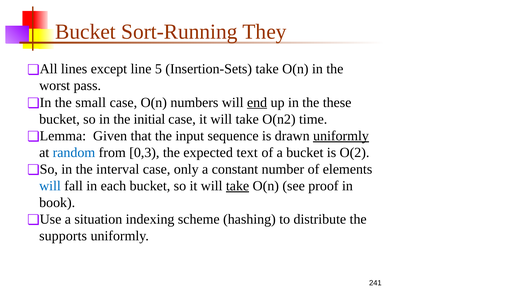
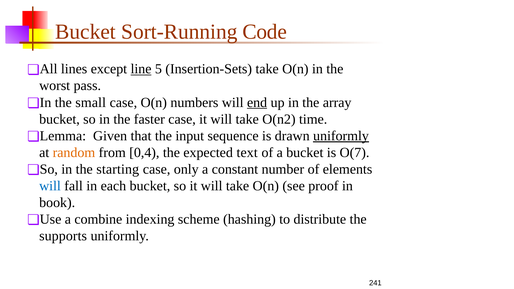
They: They -> Code (265, 32)
line underline: none -> present (141, 69)
these: these -> array (337, 102)
initial: initial -> faster (149, 119)
random colour: blue -> orange (74, 153)
0,3: 0,3 -> 0,4 (144, 153)
O(2: O(2 -> O(7 (355, 153)
interval: interval -> starting (118, 169)
take underline: present -> none (238, 186)
situation: situation -> combine (98, 219)
